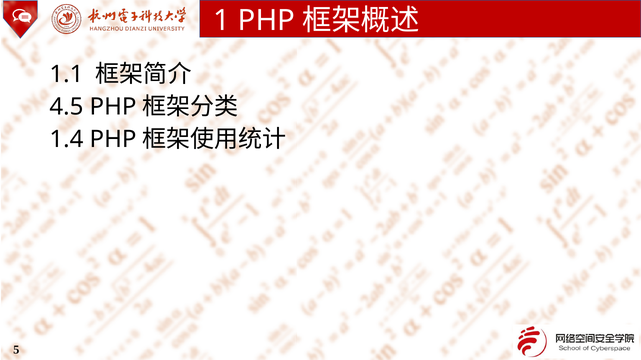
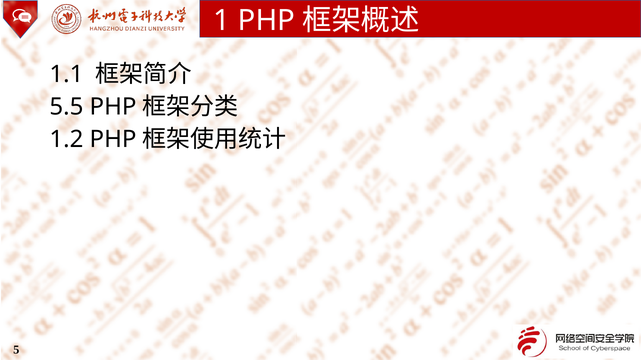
4.5: 4.5 -> 5.5 (66, 107)
1.4: 1.4 -> 1.2 (66, 140)
